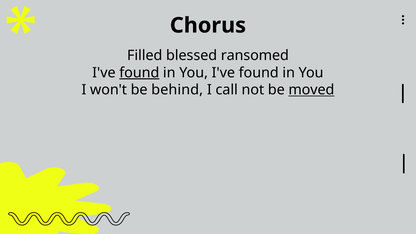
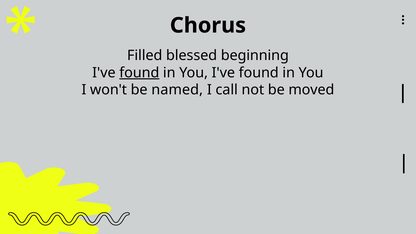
ransomed: ransomed -> beginning (255, 56)
behind: behind -> named (177, 90)
moved underline: present -> none (311, 90)
